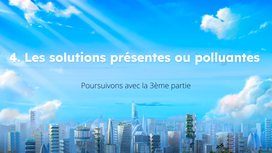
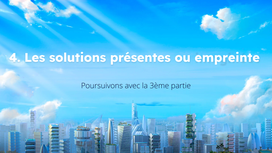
polluantes: polluantes -> empreinte (227, 58)
